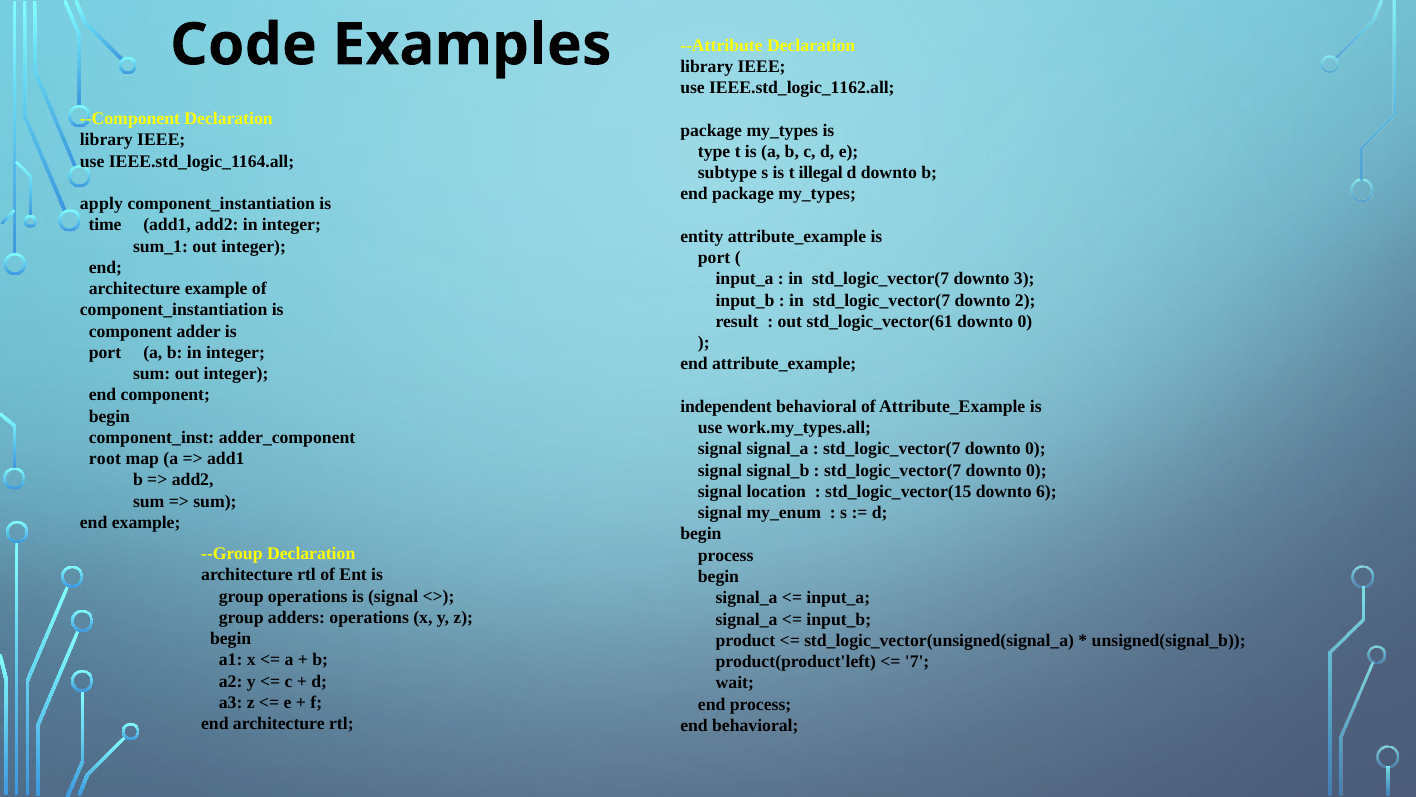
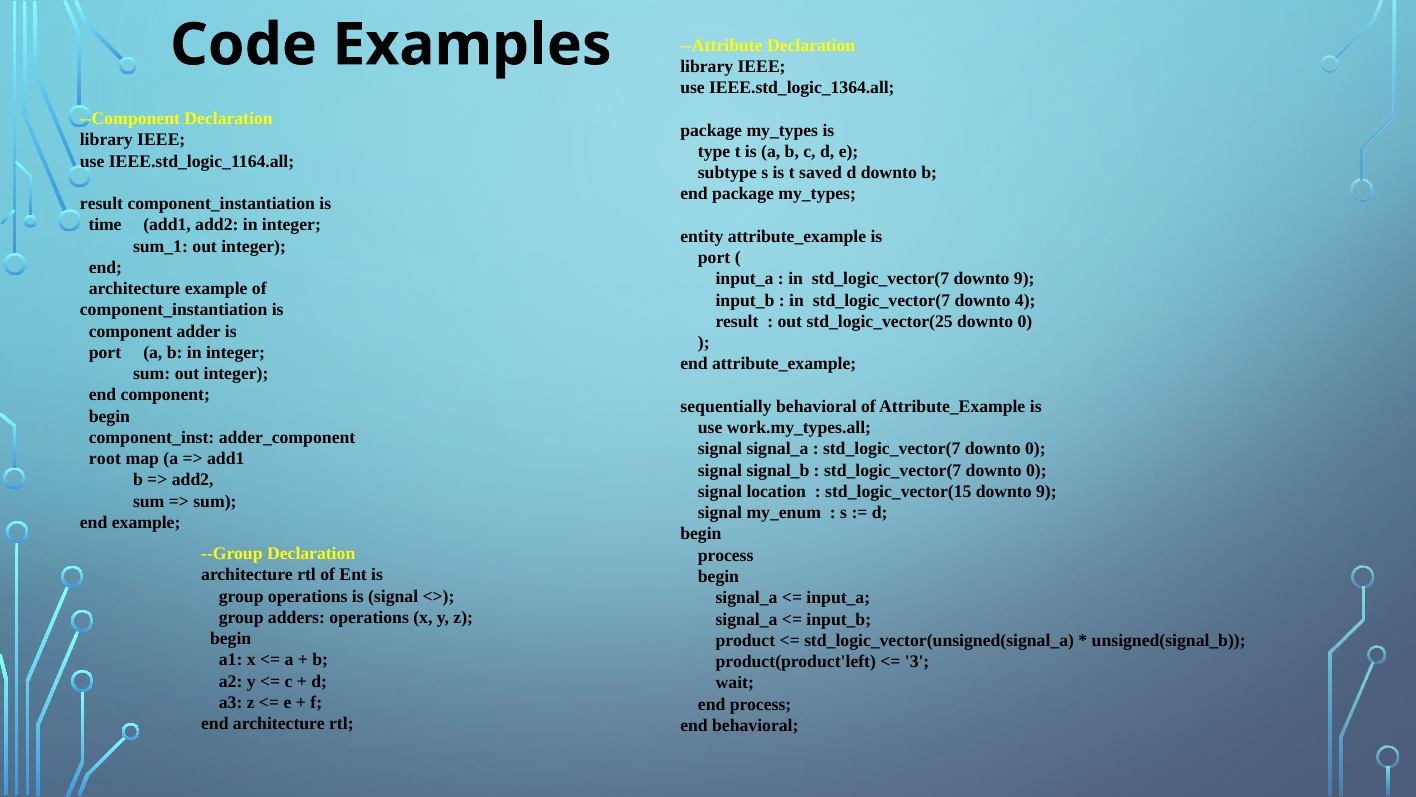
IEEE.std_logic_1162.all: IEEE.std_logic_1162.all -> IEEE.std_logic_1364.all (802, 88)
illegal: illegal -> saved (821, 173)
apply: apply -> result (102, 204)
std_logic_vector(7 downto 3: 3 -> 9 (1024, 279)
2: 2 -> 4 (1025, 300)
std_logic_vector(61: std_logic_vector(61 -> std_logic_vector(25 (880, 321)
independent: independent -> sequentially (726, 406)
std_logic_vector(15 downto 6: 6 -> 9 (1046, 491)
7: 7 -> 3 (917, 661)
